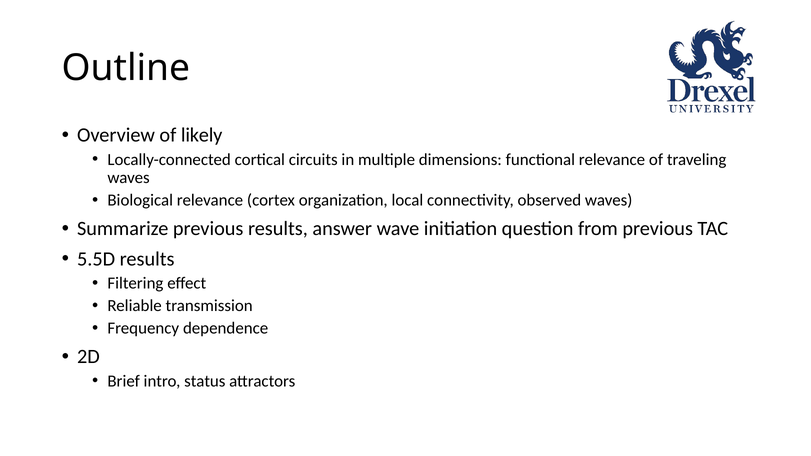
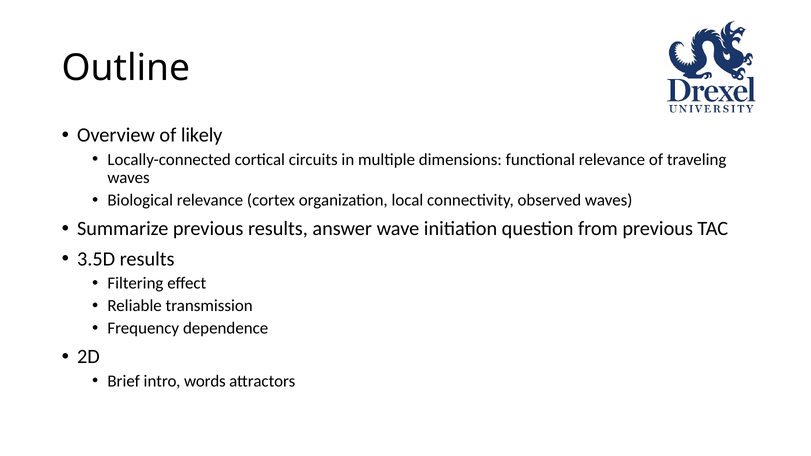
5.5D: 5.5D -> 3.5D (96, 259)
status: status -> words (205, 381)
